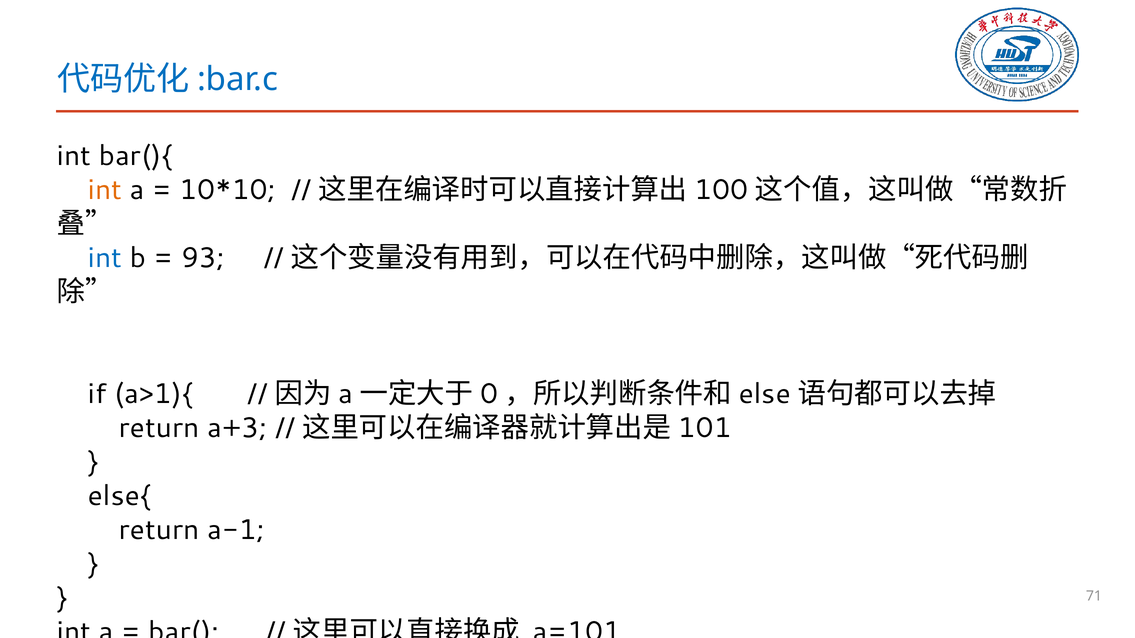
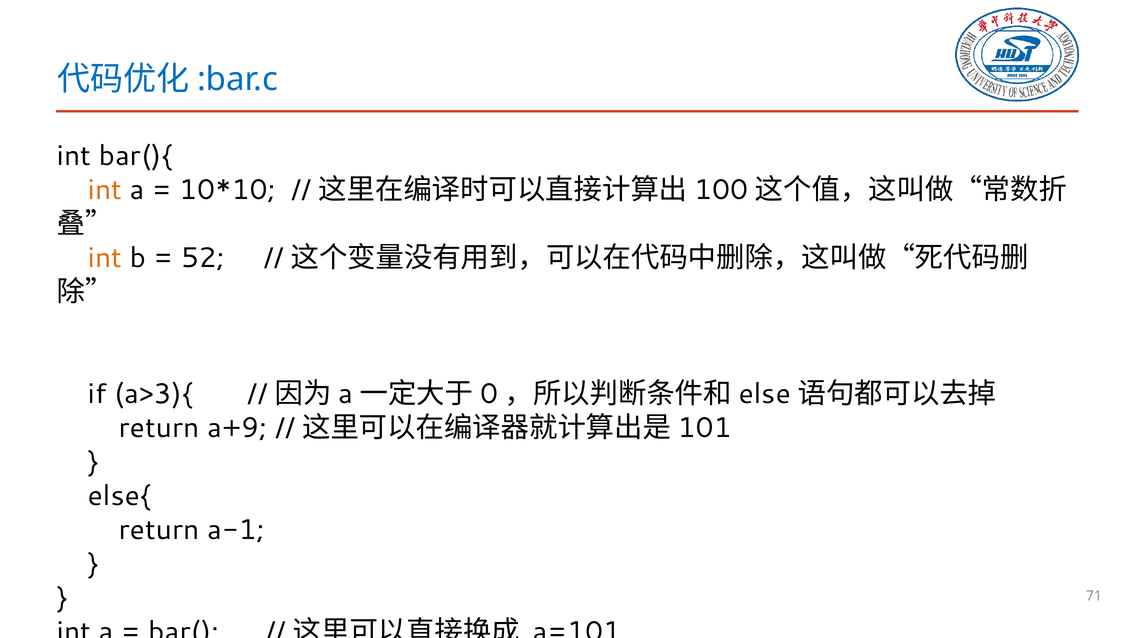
int colour: blue -> orange (105, 258)
93: 93 -> 52 (203, 258)
a>1){: a>1){ -> a>3){ (154, 394)
a+3: a+3 -> a+9 (237, 428)
